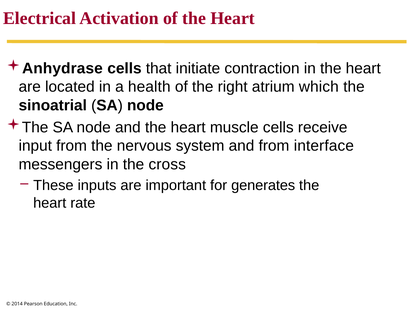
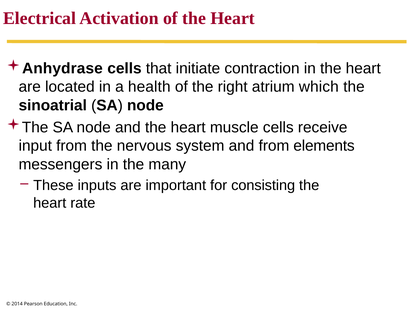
interface: interface -> elements (324, 146)
cross: cross -> many (167, 164)
generates: generates -> consisting (263, 185)
